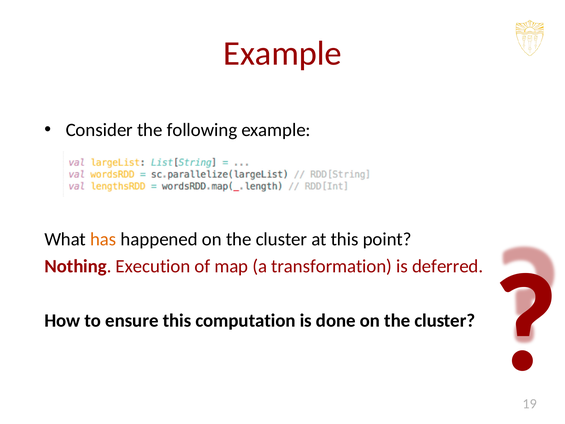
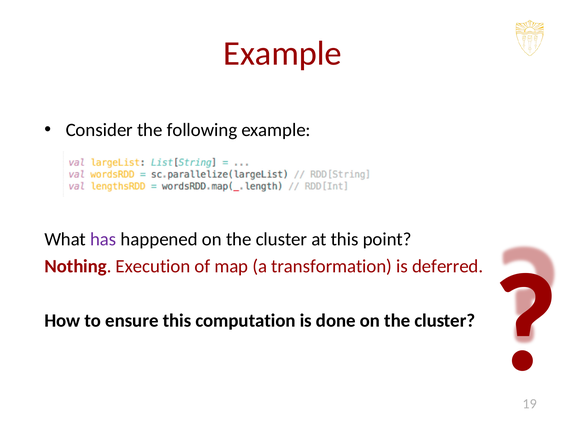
has colour: orange -> purple (103, 239)
